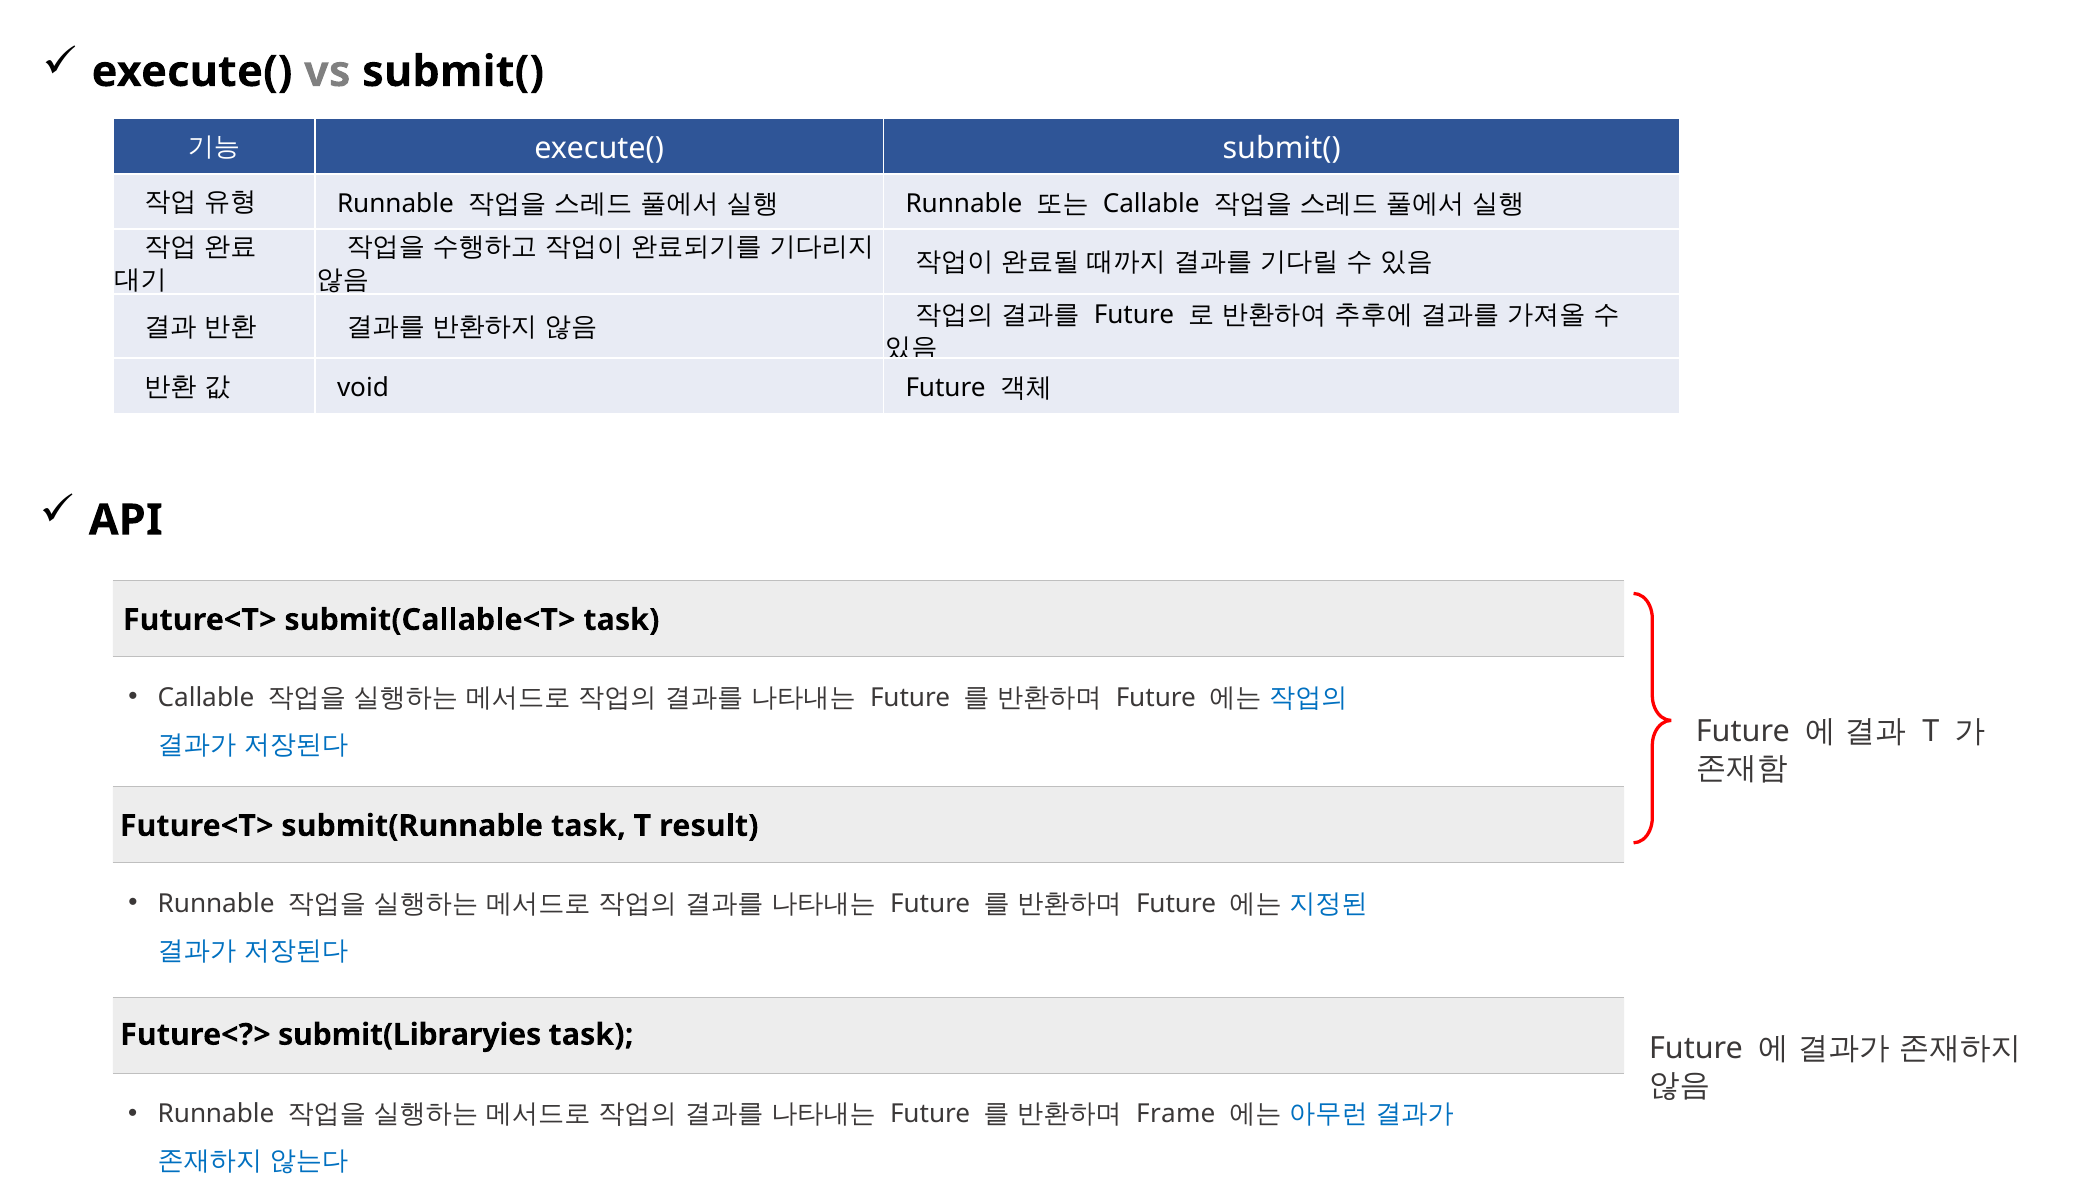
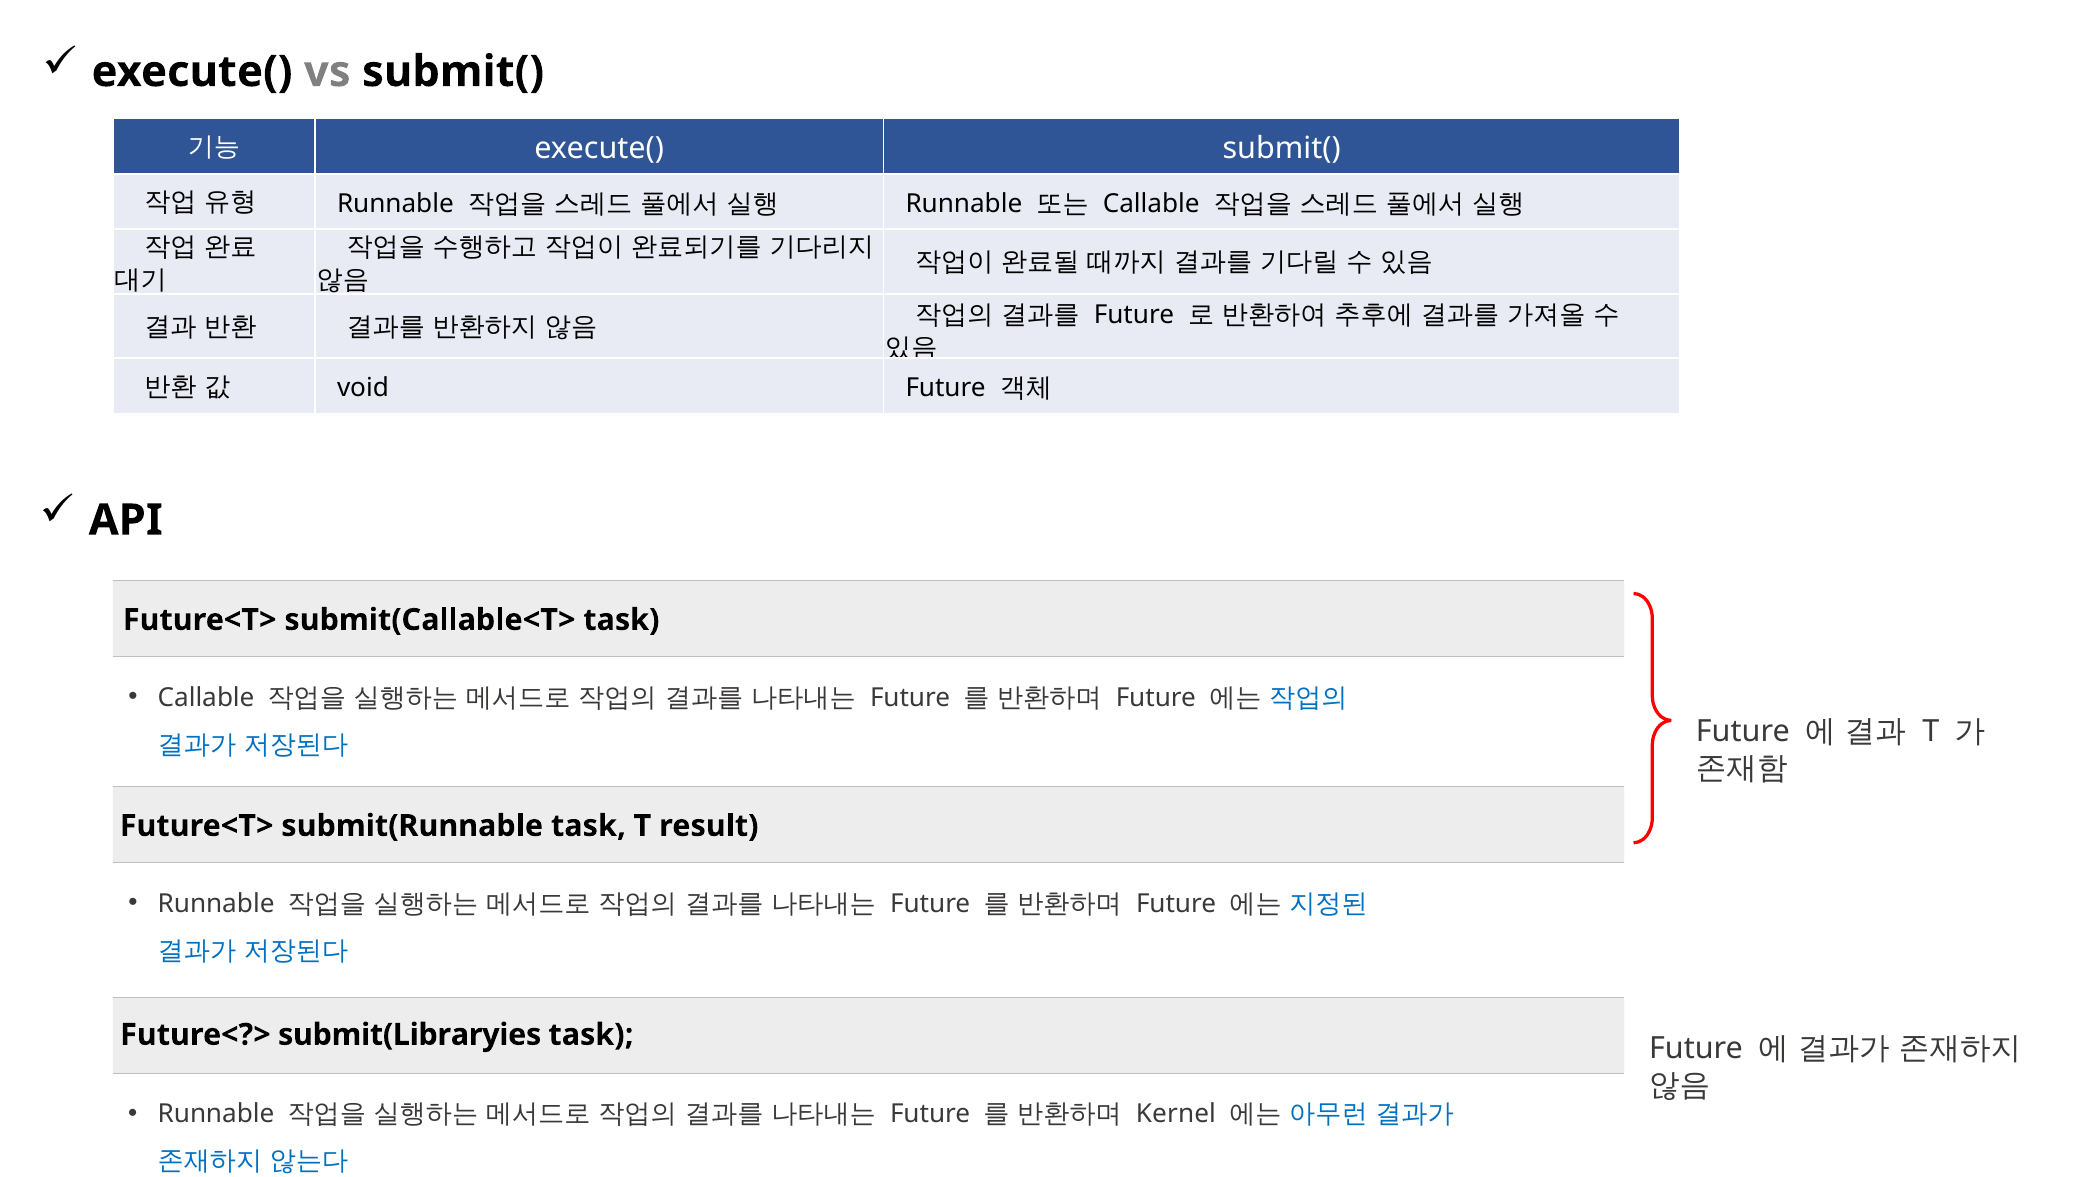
Frame: Frame -> Kernel (1176, 1114)
